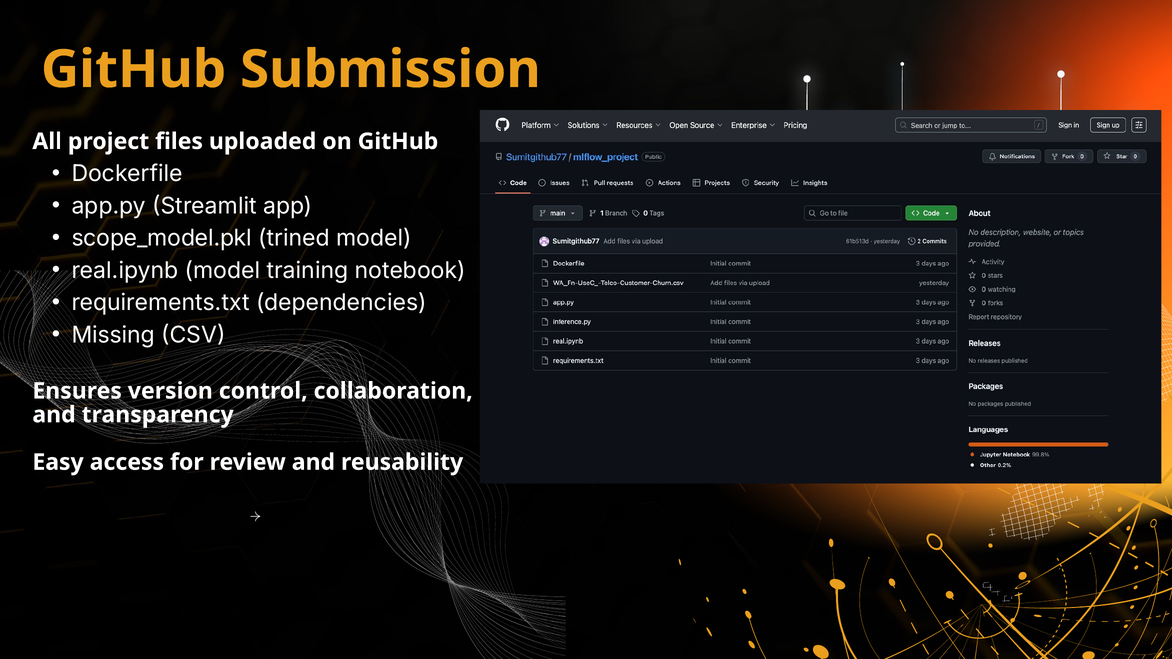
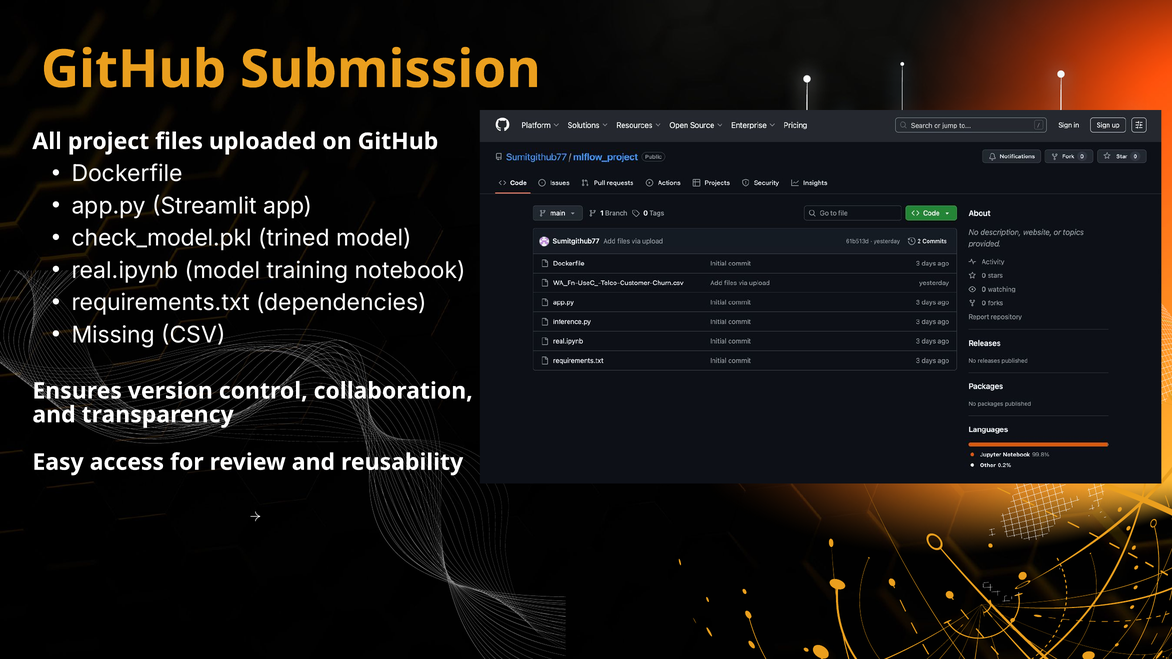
scope_model.pkl: scope_model.pkl -> check_model.pkl (162, 238)
